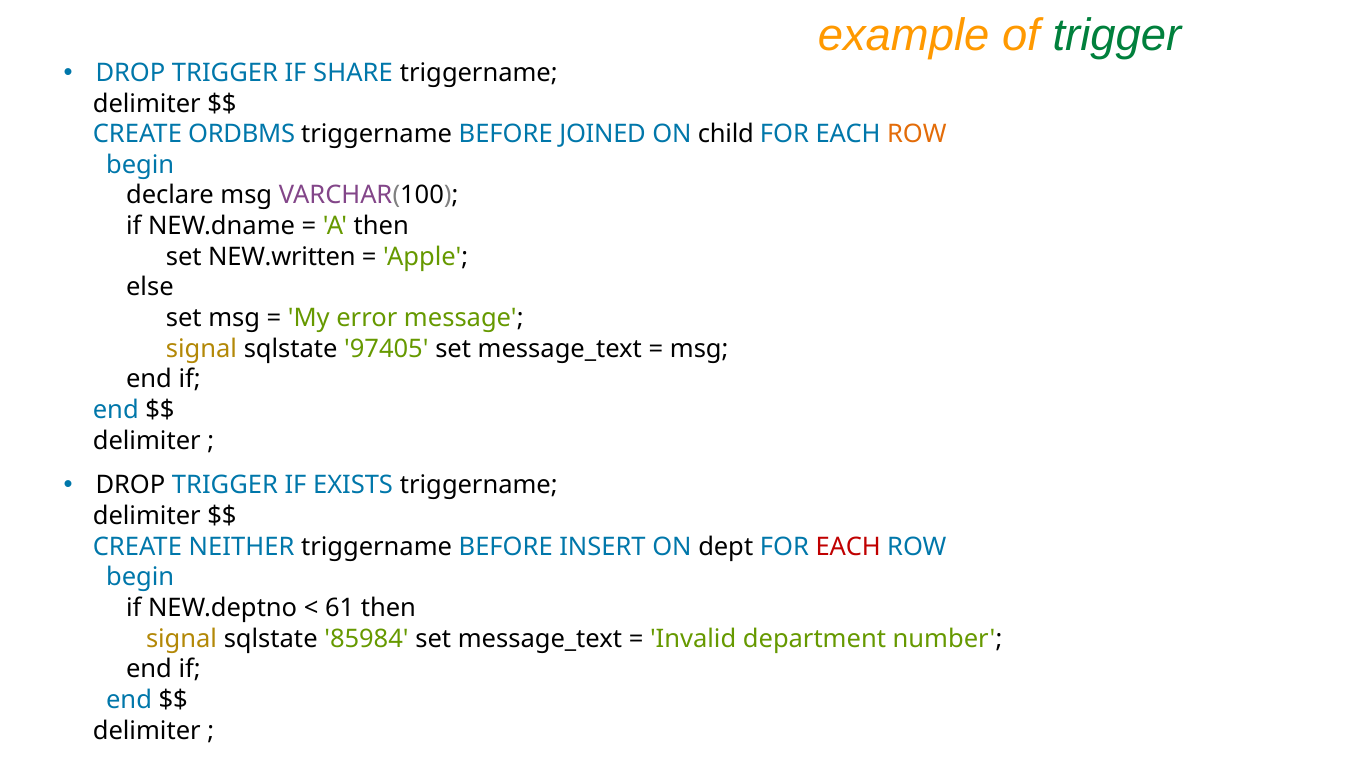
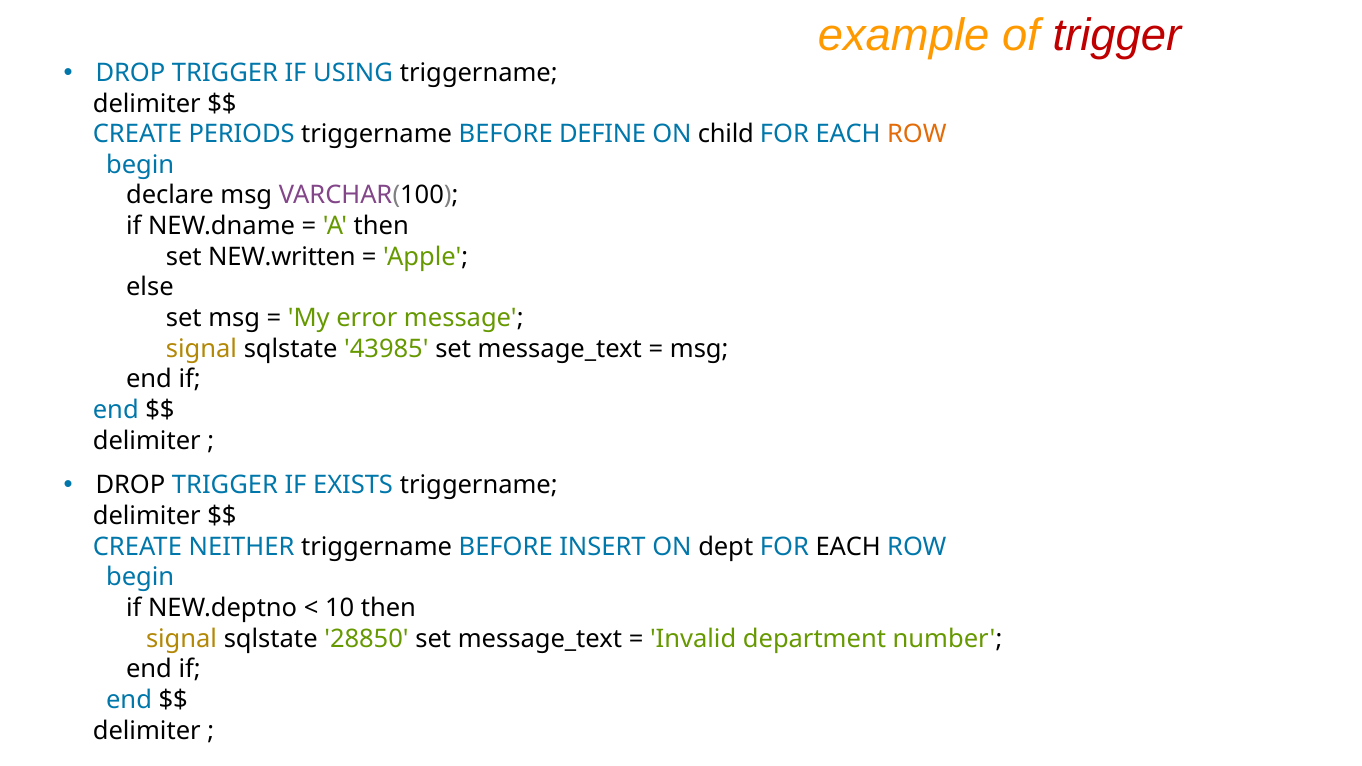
trigger colour: green -> red (1117, 35)
SHARE: SHARE -> USING (353, 73)
ORDBMS: ORDBMS -> PERIODS (242, 134)
JOINED: JOINED -> DEFINE (603, 134)
97405: 97405 -> 43985 (386, 349)
EACH colour: red -> black (848, 547)
61: 61 -> 10 (340, 608)
85984: 85984 -> 28850 (366, 639)
